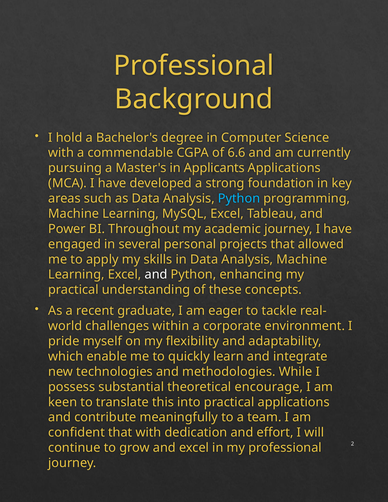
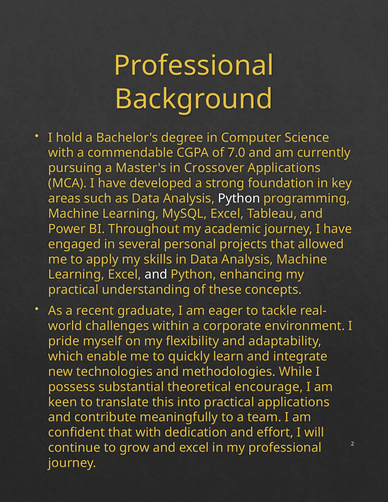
6.6: 6.6 -> 7.0 (236, 153)
Applicants: Applicants -> Crossover (214, 168)
Python colour: light blue -> white (239, 199)
